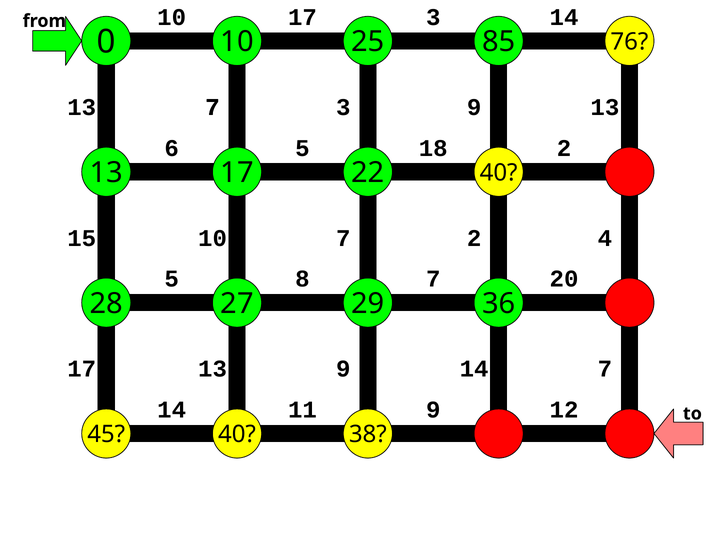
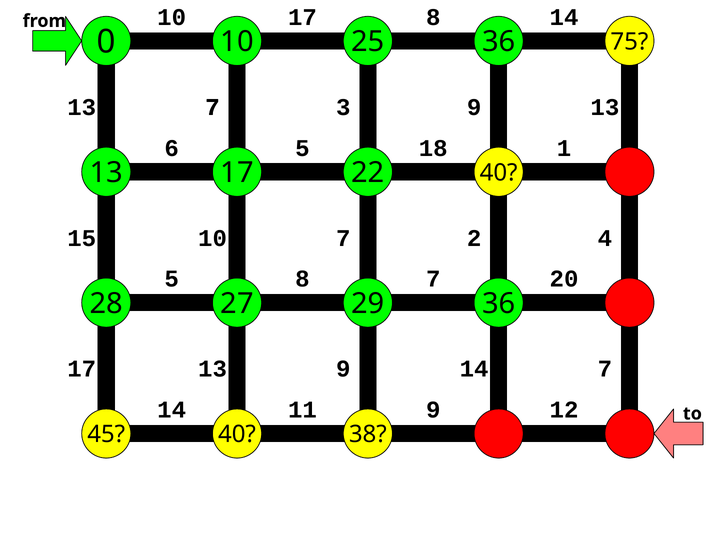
10 3: 3 -> 8 (433, 17)
25 85: 85 -> 36 (499, 42)
76: 76 -> 75 (629, 42)
18 2: 2 -> 1 (564, 148)
